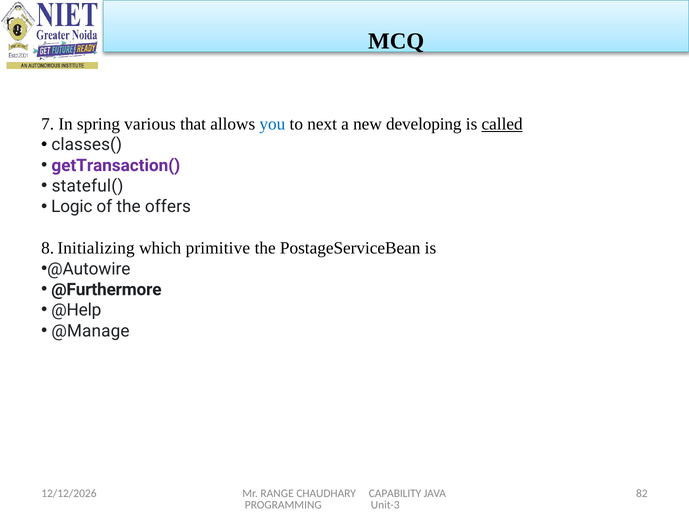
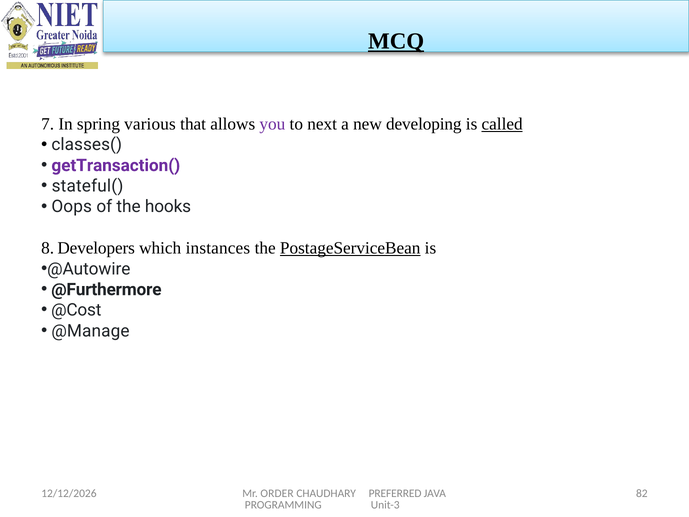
MCQ underline: none -> present (396, 41)
you colour: blue -> purple (272, 124)
Logic: Logic -> Oops (72, 207)
offers: offers -> hooks (168, 207)
Initializing: Initializing -> Developers (96, 248)
primitive: primitive -> instances (218, 248)
PostageServiceBean underline: none -> present (350, 248)
@Help: @Help -> @Cost (76, 310)
RANGE: RANGE -> ORDER (277, 493)
CAPABILITY: CAPABILITY -> PREFERRED (395, 493)
